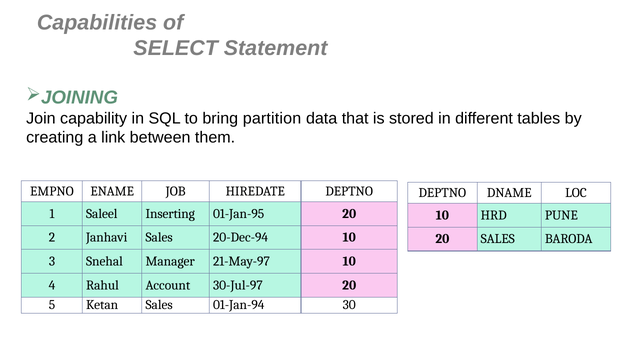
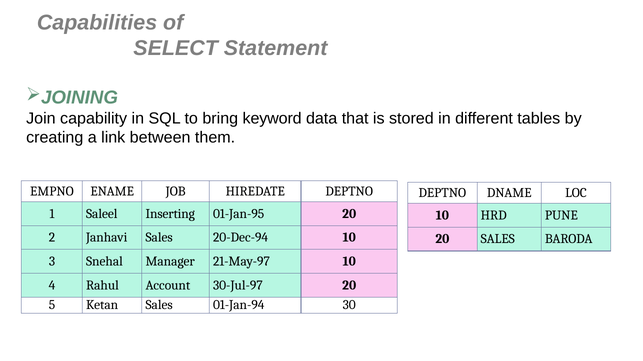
partition: partition -> keyword (272, 118)
